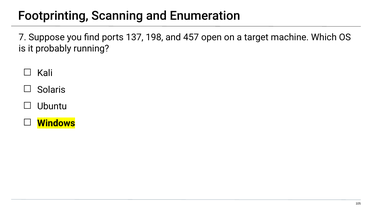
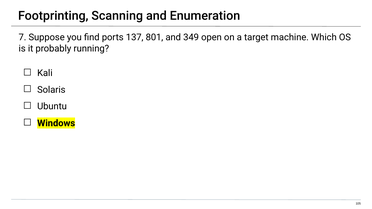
198: 198 -> 801 (154, 37)
457: 457 -> 349 (191, 37)
